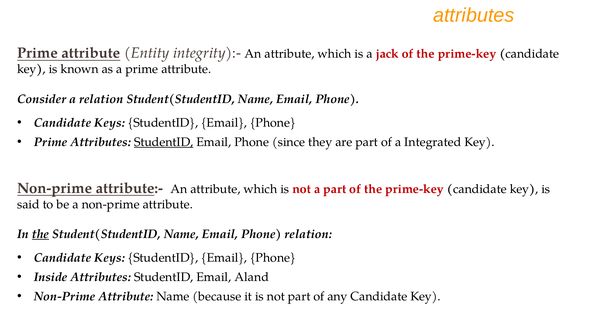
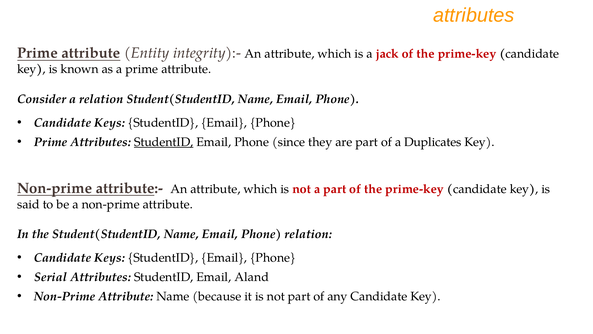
Integrated: Integrated -> Duplicates (433, 142)
the underline: present -> none (40, 234)
Inside: Inside -> Serial (51, 277)
